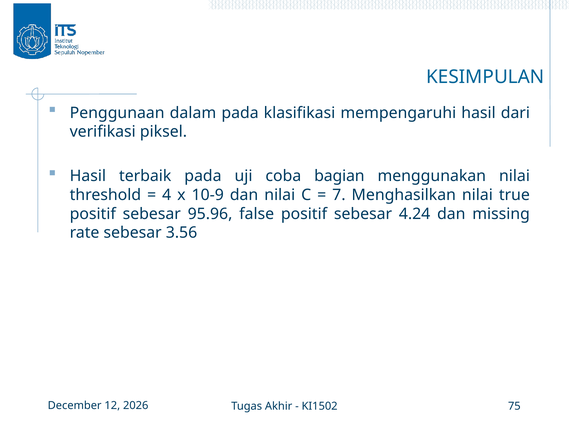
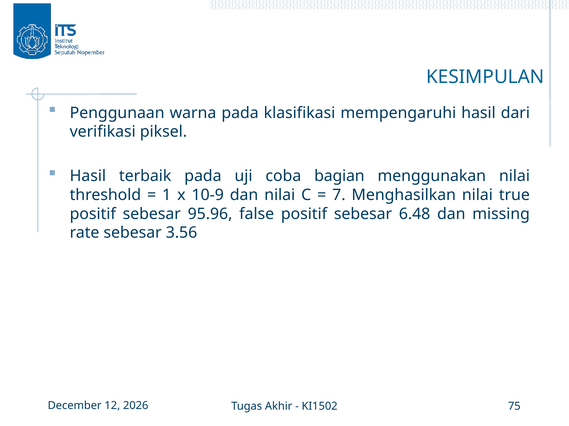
dalam: dalam -> warna (193, 113)
4: 4 -> 1 (167, 195)
4.24: 4.24 -> 6.48 (415, 214)
